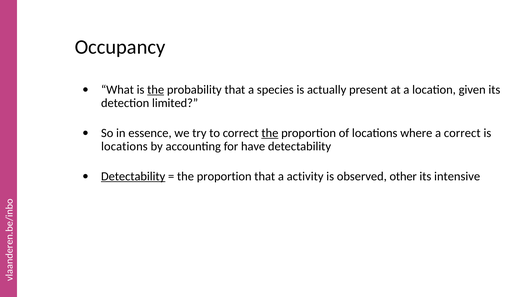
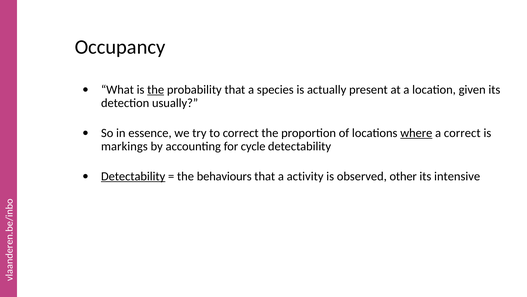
limited: limited -> usually (175, 103)
the underline: present -> none (270, 133)
where underline: none -> present (416, 133)
locations: locations -> markings (124, 146)
have: have -> cycle (253, 146)
proportion: proportion -> behaviours (224, 176)
